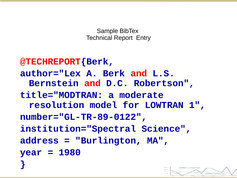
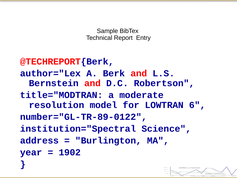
1: 1 -> 6 (197, 105)
1980: 1980 -> 1902 (70, 152)
